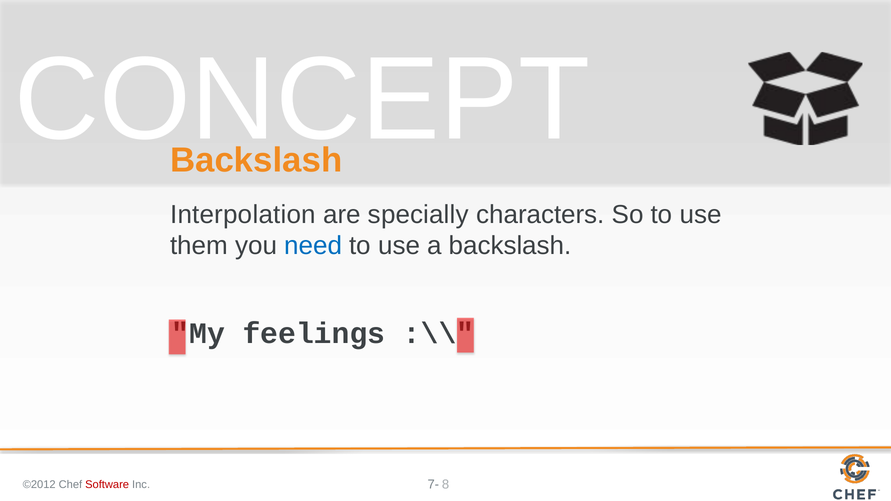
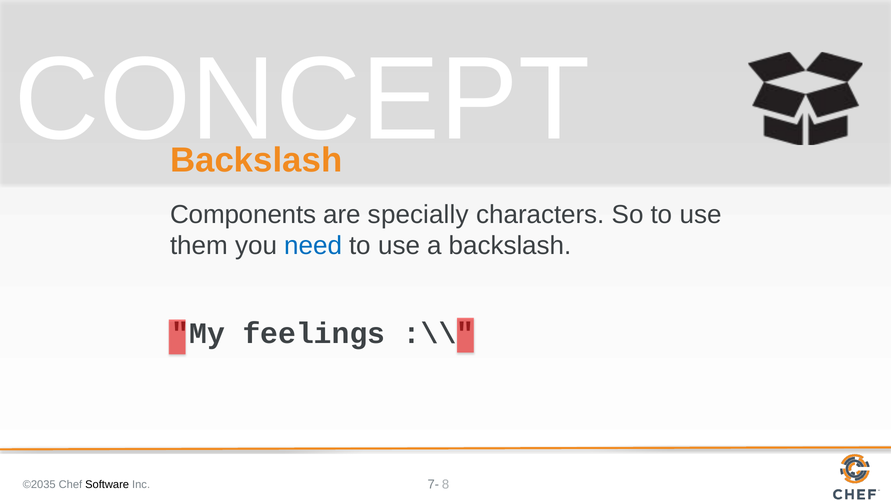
Interpolation: Interpolation -> Components (243, 215)
©2012: ©2012 -> ©2035 (39, 485)
Software colour: red -> black (107, 485)
